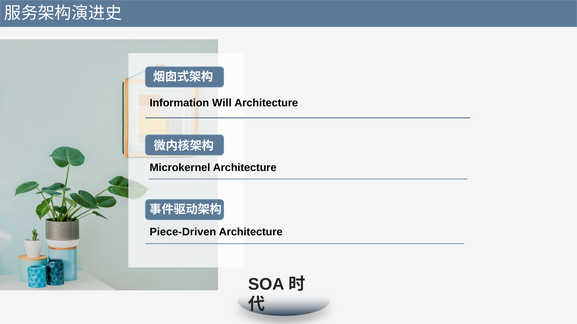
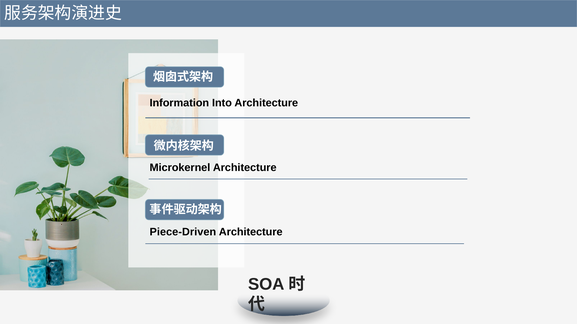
Will: Will -> Into (222, 103)
